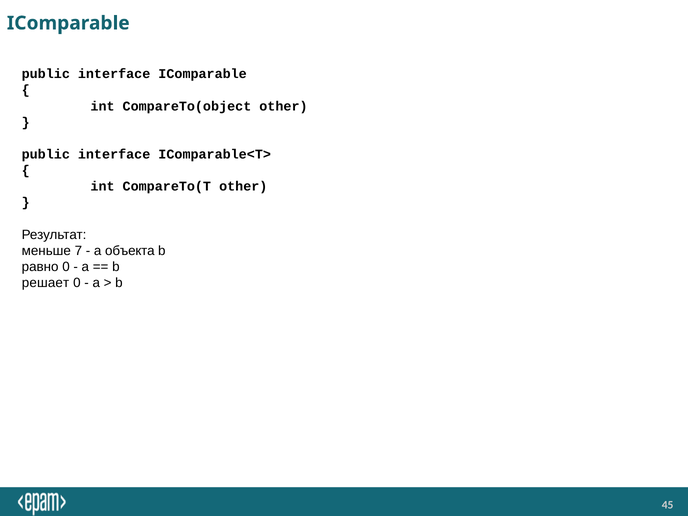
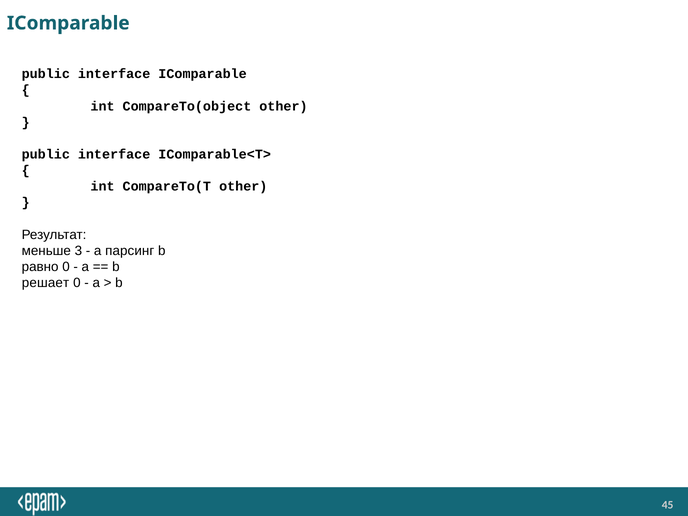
7: 7 -> 3 (78, 251)
объекта: объекта -> парсинг (130, 251)
